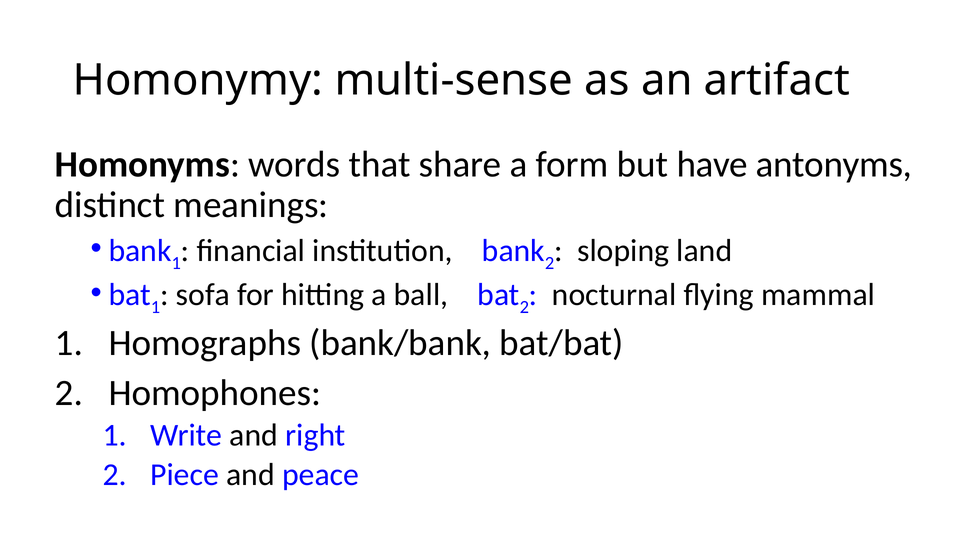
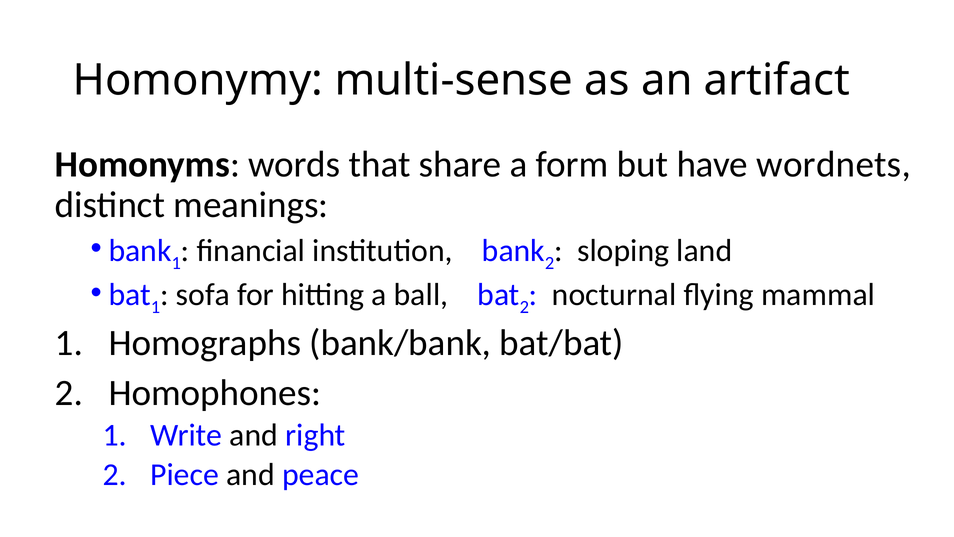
antonyms: antonyms -> wordnets (834, 164)
